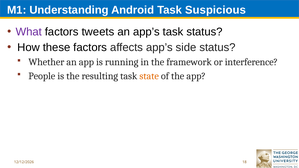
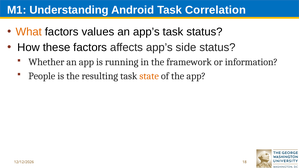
Suspicious: Suspicious -> Correlation (216, 10)
What colour: purple -> orange (29, 32)
tweets: tweets -> values (98, 32)
interference: interference -> information (251, 62)
